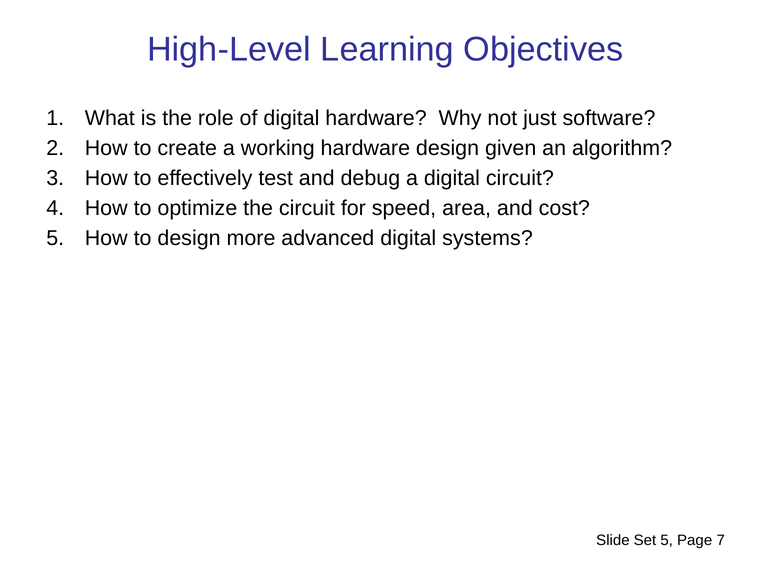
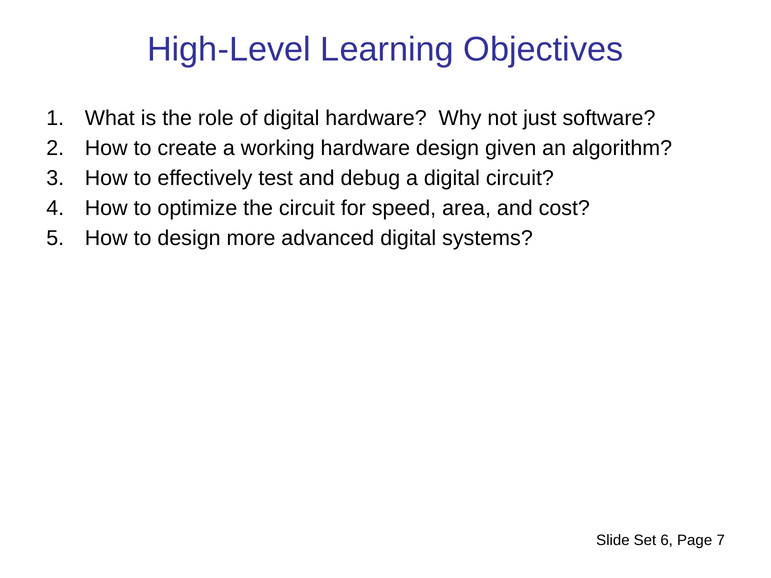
Set 5: 5 -> 6 (667, 540)
